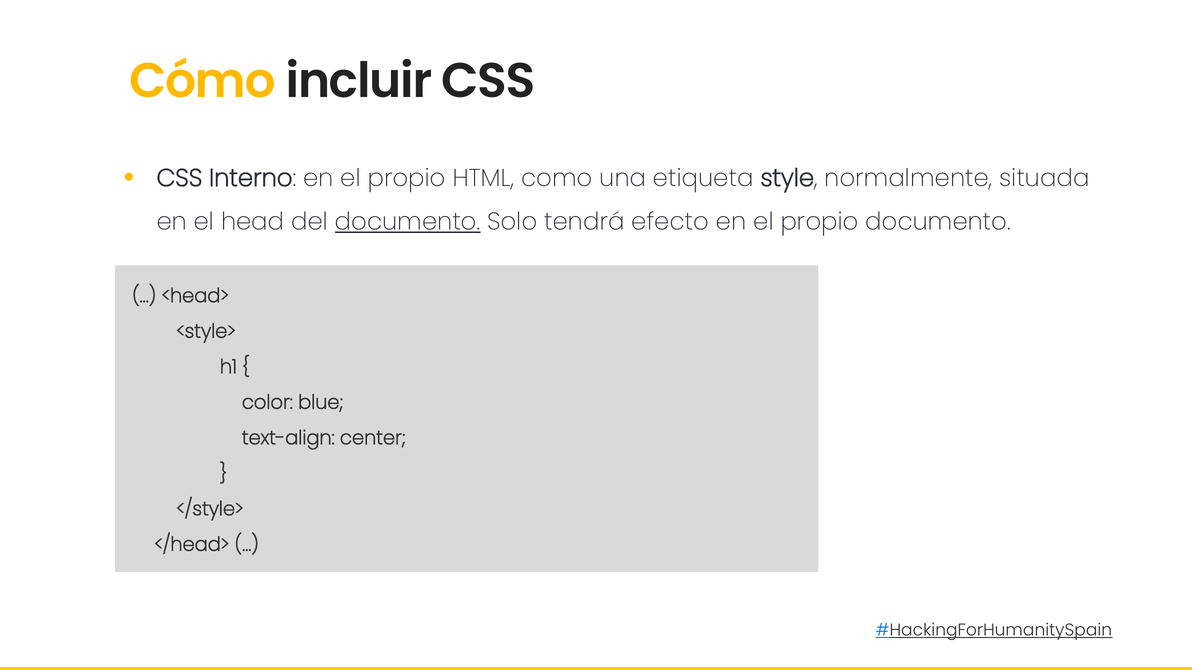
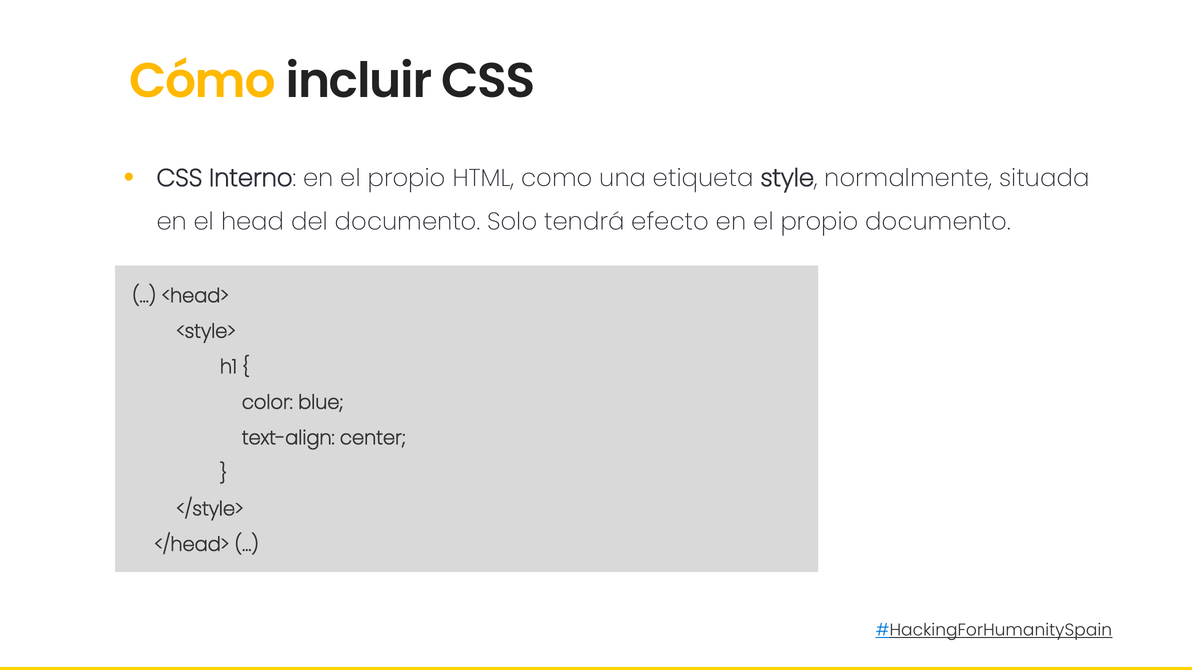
documento underline: present -> none (408, 222)
